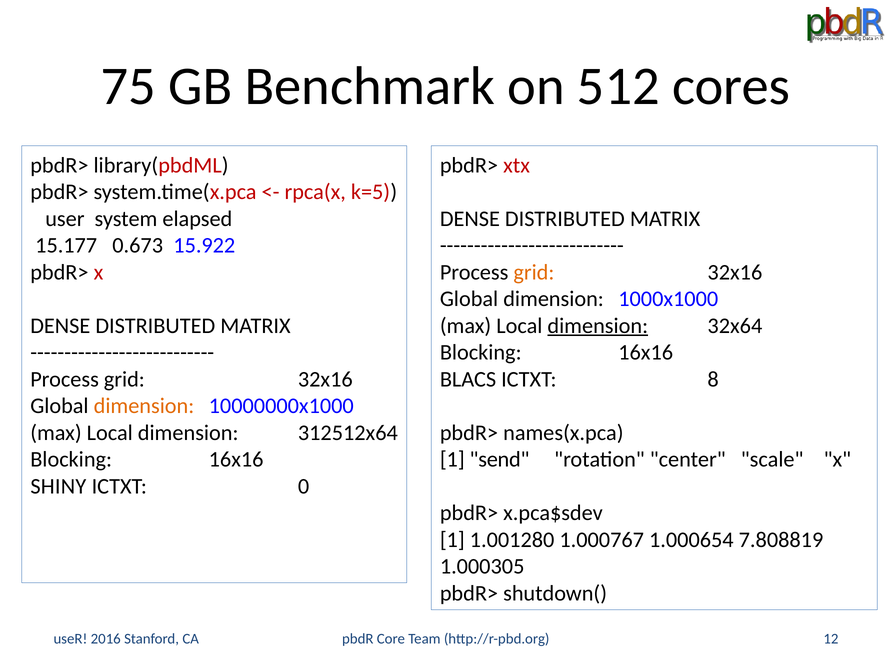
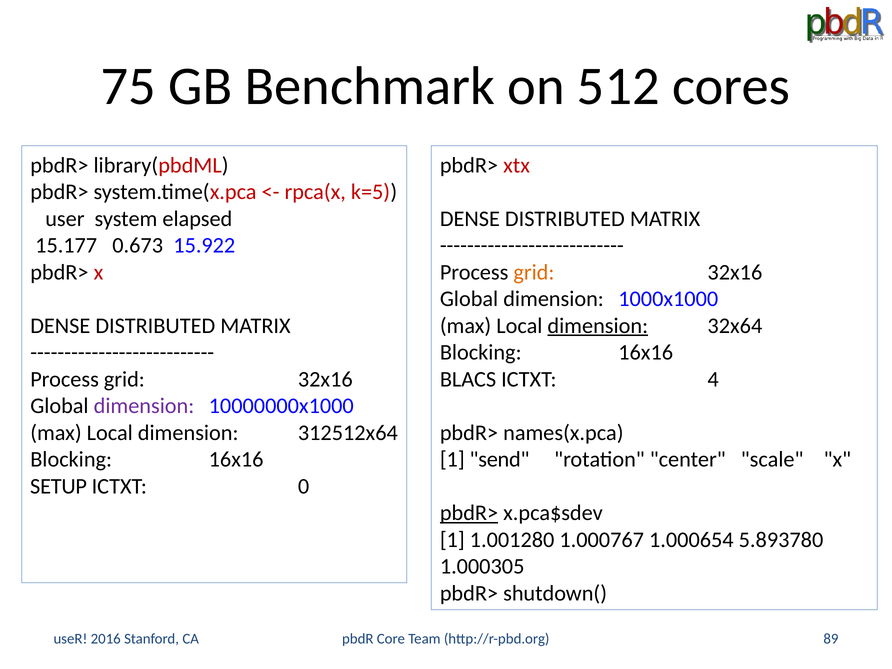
8: 8 -> 4 (713, 379)
dimension colour: orange -> purple (144, 406)
SHINY: SHINY -> SETUP (59, 486)
pbdR> underline: none -> present (469, 513)
7.808819: 7.808819 -> 5.893780 (781, 540)
12: 12 -> 89 (831, 639)
